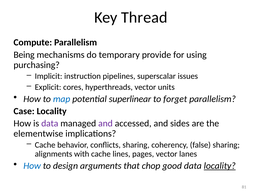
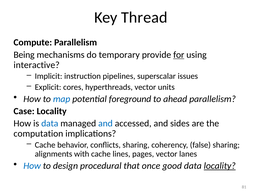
for underline: none -> present (179, 55)
purchasing: purchasing -> interactive (37, 65)
superlinear: superlinear -> foreground (130, 99)
forget: forget -> ahead (175, 99)
data colour: purple -> blue (50, 124)
and colour: purple -> blue (105, 124)
elementwise: elementwise -> computation (38, 134)
arguments: arguments -> procedural (101, 166)
chop: chop -> once (151, 166)
